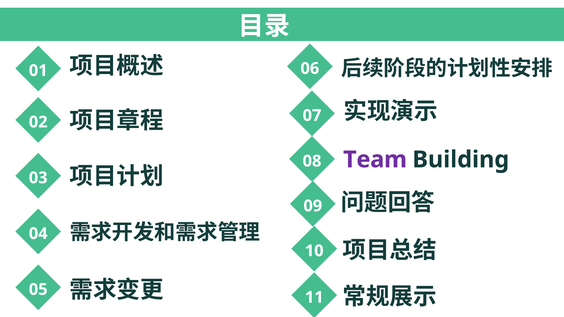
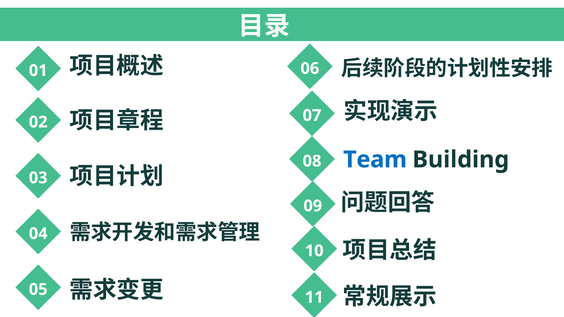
Team colour: purple -> blue (375, 160)
